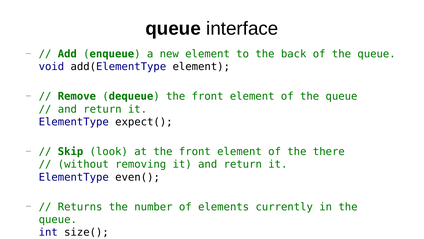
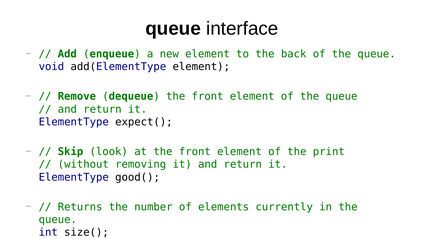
there: there -> print (329, 151)
even(: even( -> good( (138, 177)
